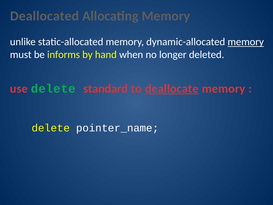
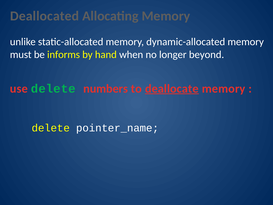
memory underline: present -> none (246, 42)
deleted: deleted -> beyond (207, 55)
standard: standard -> numbers (106, 89)
